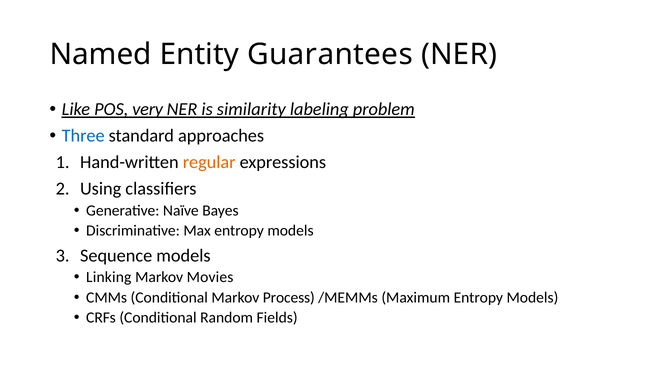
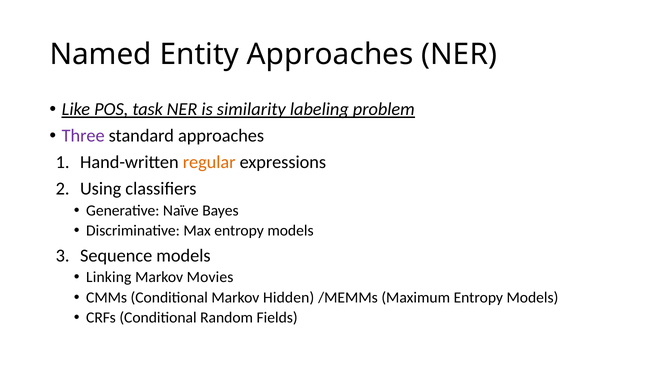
Entity Guarantees: Guarantees -> Approaches (330, 55)
very: very -> task (148, 110)
Three colour: blue -> purple (83, 136)
Process: Process -> Hidden (289, 298)
